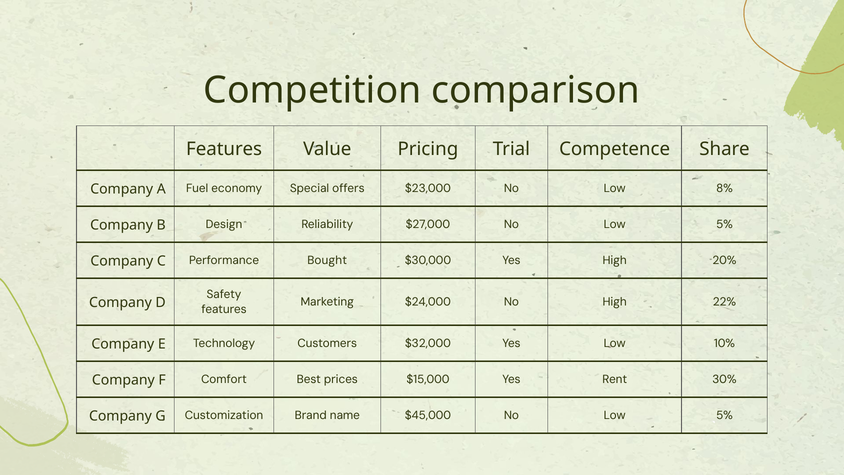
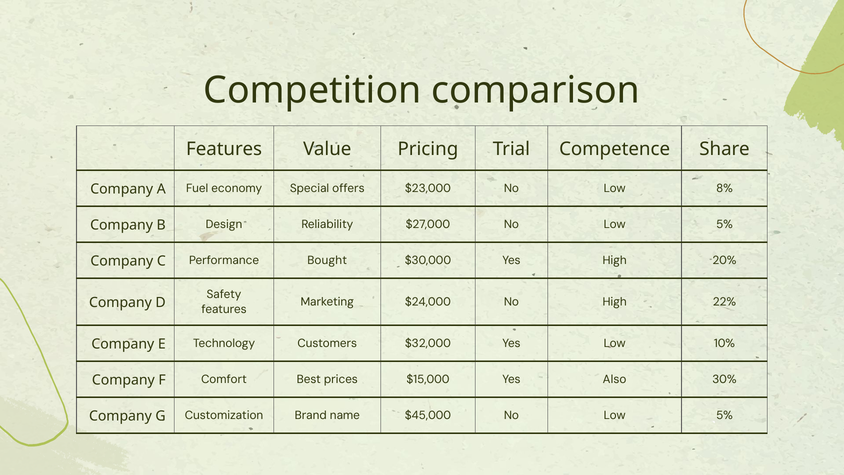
Rent: Rent -> Also (615, 379)
